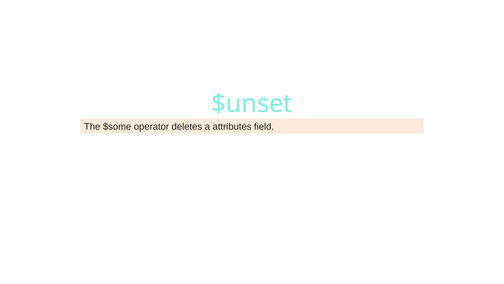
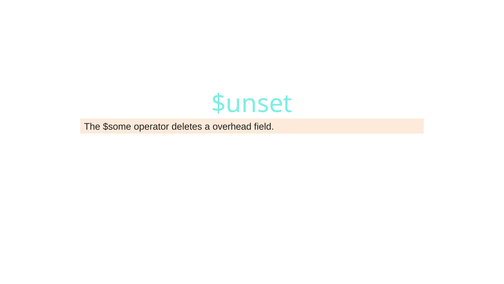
attributes: attributes -> overhead (232, 127)
